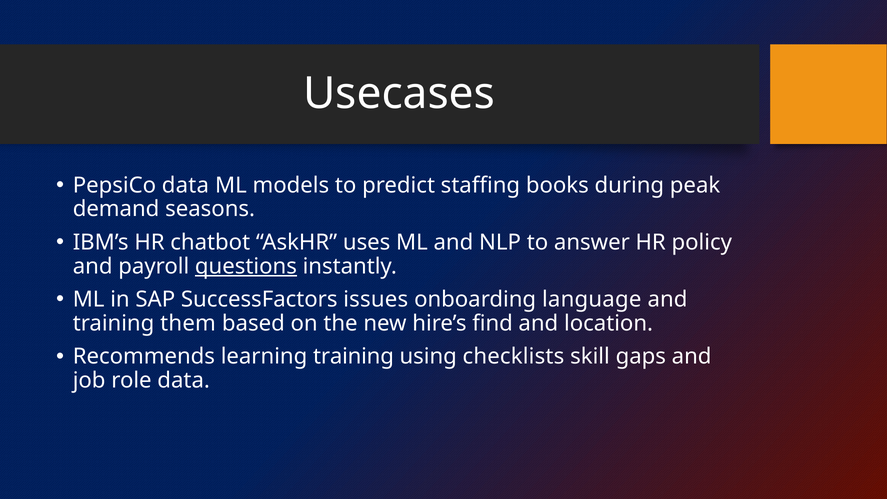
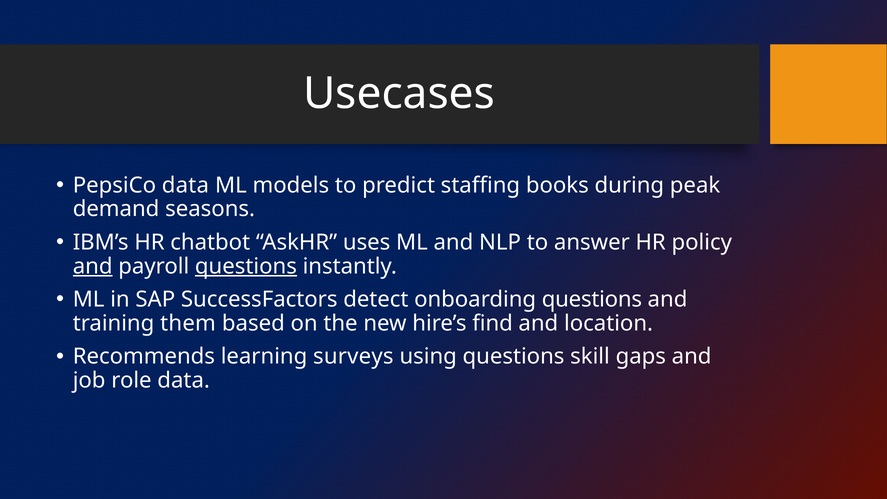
and underline: none -> present (93, 266)
issues: issues -> detect (376, 299)
onboarding language: language -> questions (592, 299)
learning training: training -> surveys (353, 357)
using checklists: checklists -> questions (514, 357)
